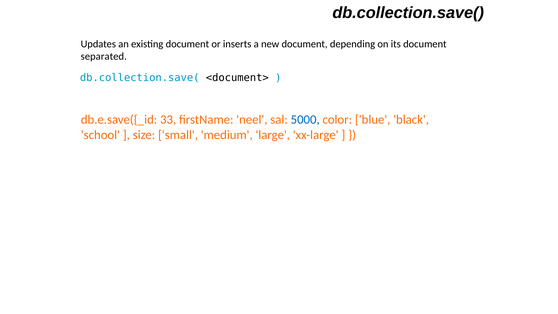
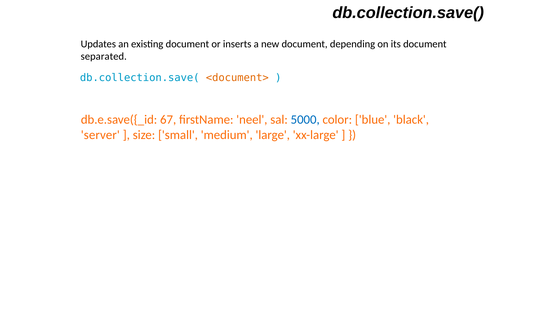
<document> colour: black -> orange (237, 78)
33: 33 -> 67 (168, 120)
school: school -> server (100, 135)
